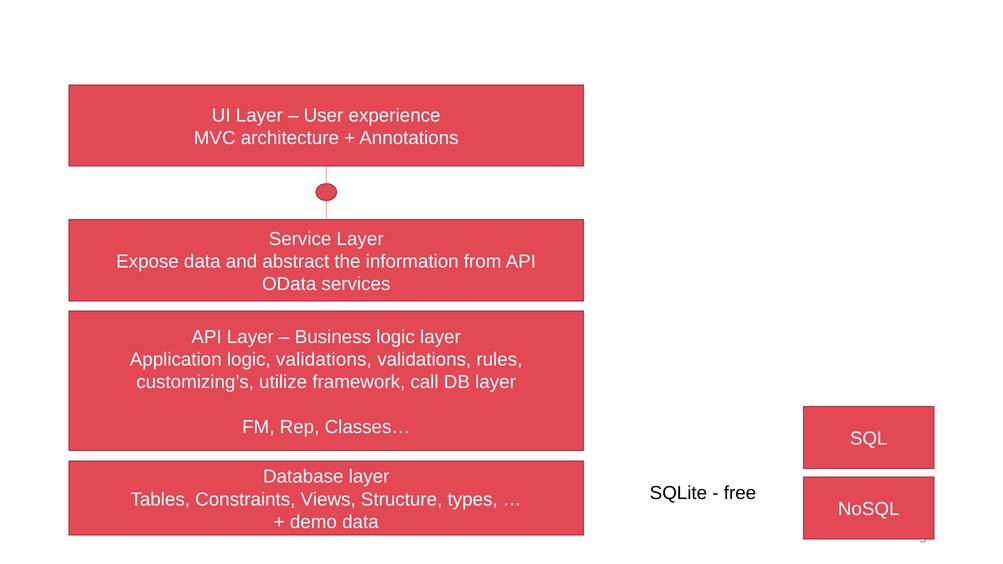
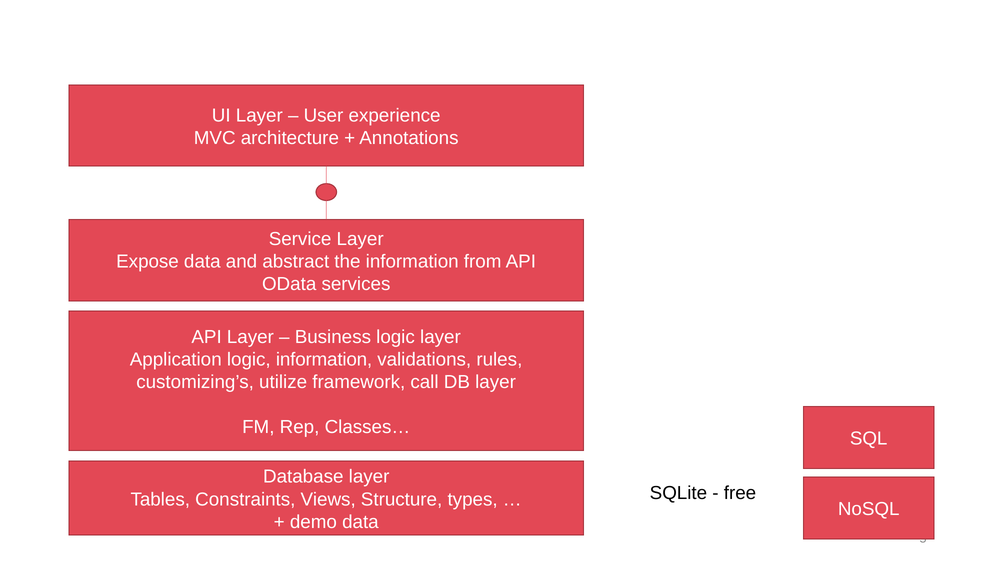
logic validations: validations -> information (324, 360)
